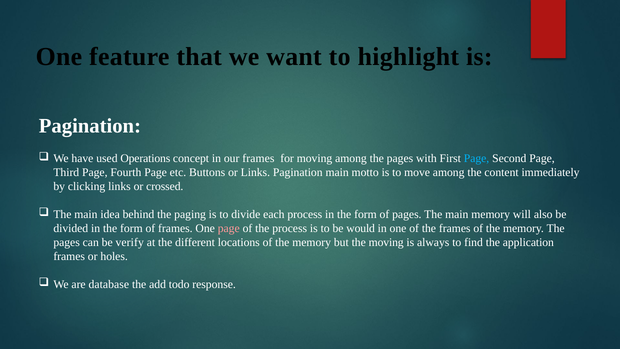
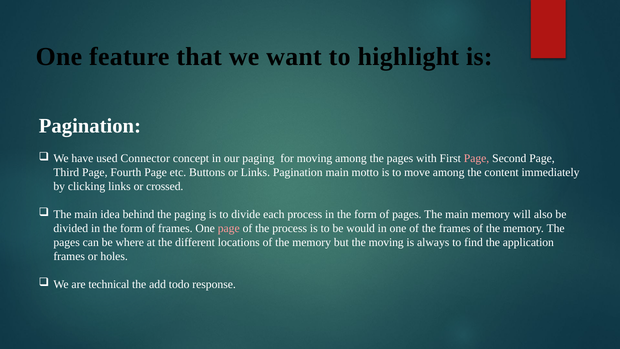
Operations: Operations -> Connector (145, 159)
our frames: frames -> paging (258, 159)
Page colour: light blue -> pink (477, 159)
verify: verify -> where (130, 242)
database: database -> technical (109, 284)
